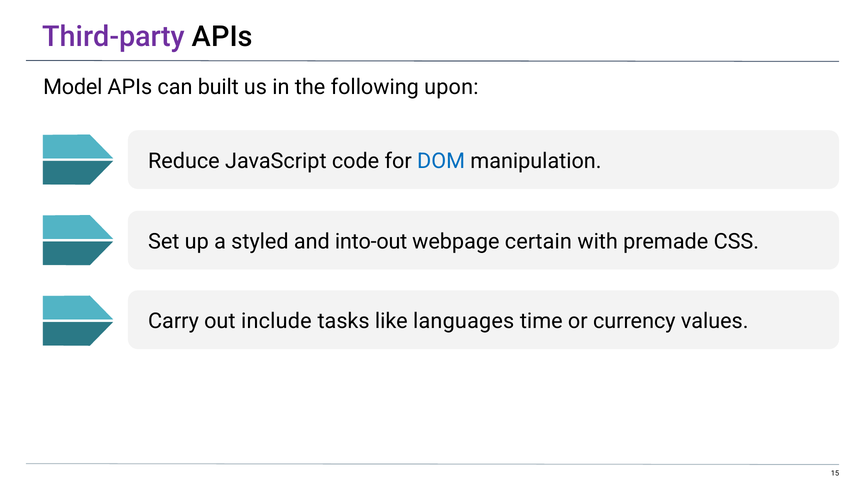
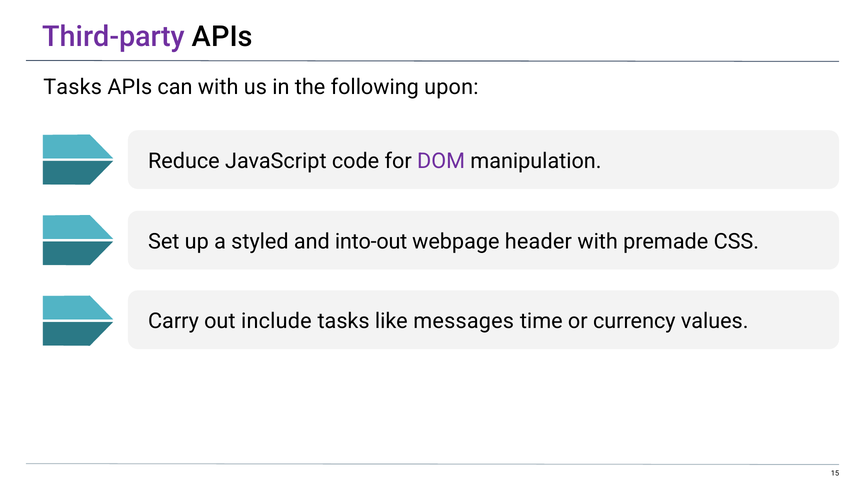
Model: Model -> Tasks (73, 87)
can built: built -> with (218, 87)
DOM colour: blue -> purple (441, 161)
certain: certain -> header (538, 242)
languages: languages -> messages (464, 322)
